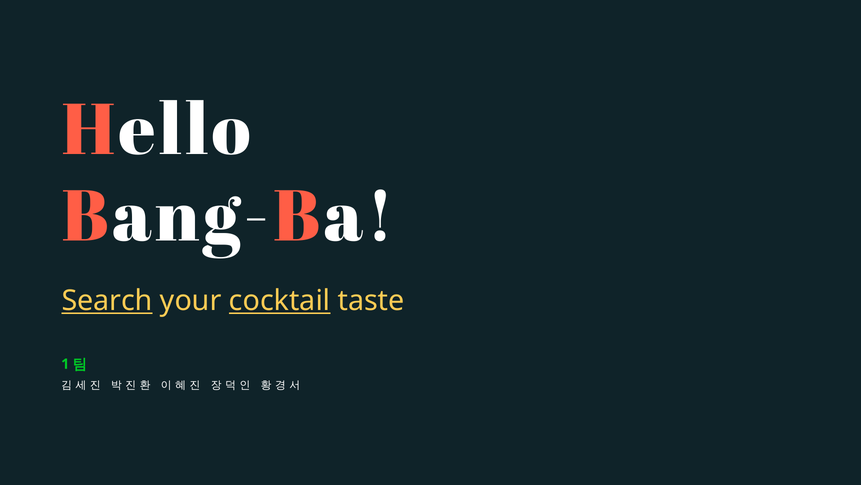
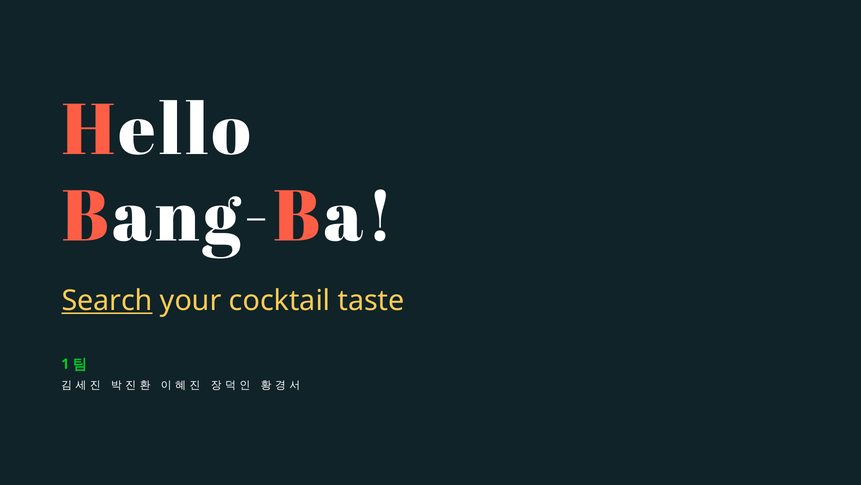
cocktail underline: present -> none (280, 300)
